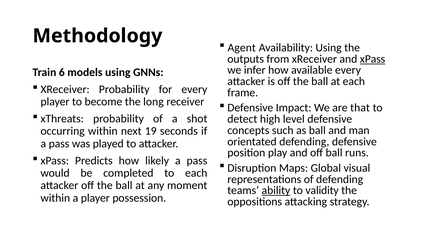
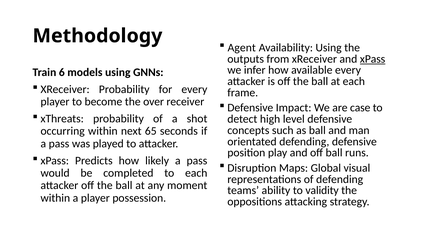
long: long -> over (154, 102)
that: that -> case (360, 108)
19: 19 -> 65 (151, 131)
ability underline: present -> none (276, 191)
